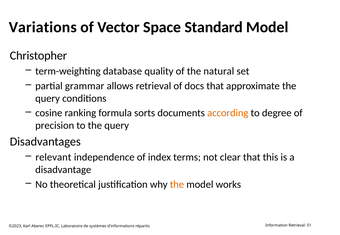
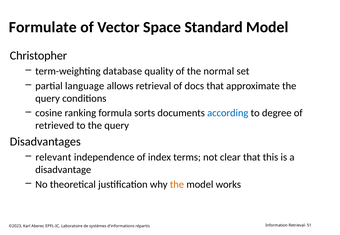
Variations: Variations -> Formulate (43, 27)
natural: natural -> normal (219, 71)
grammar: grammar -> language (85, 86)
according colour: orange -> blue (228, 113)
precision: precision -> retrieved (55, 126)
